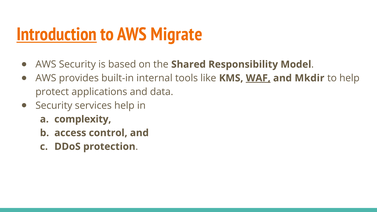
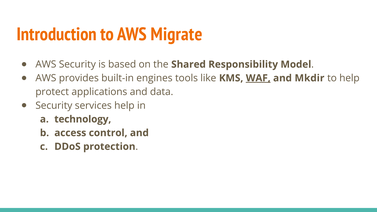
Introduction underline: present -> none (57, 34)
internal: internal -> engines (154, 78)
complexity: complexity -> technology (83, 119)
